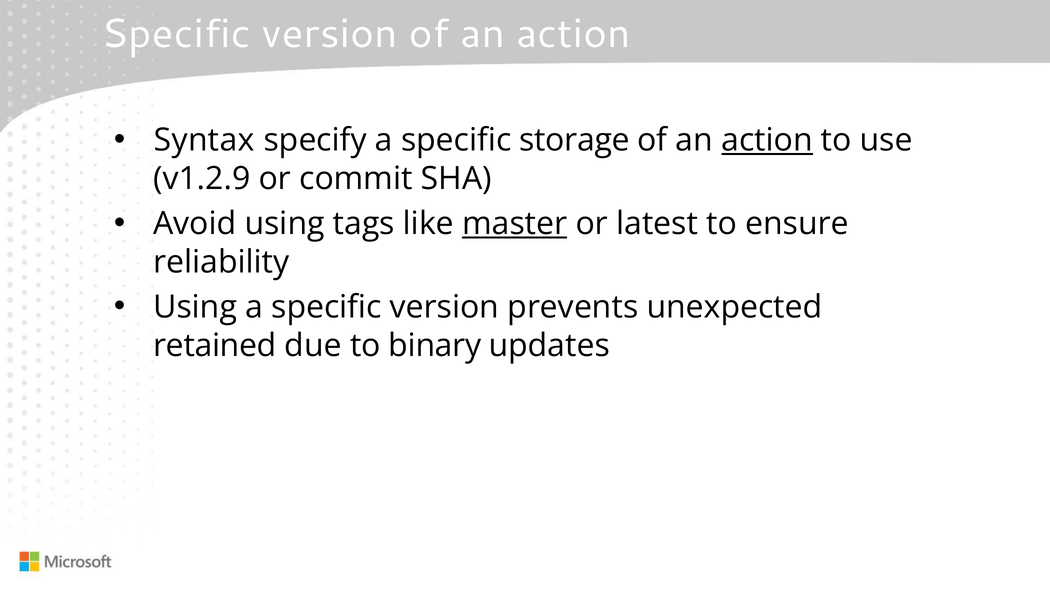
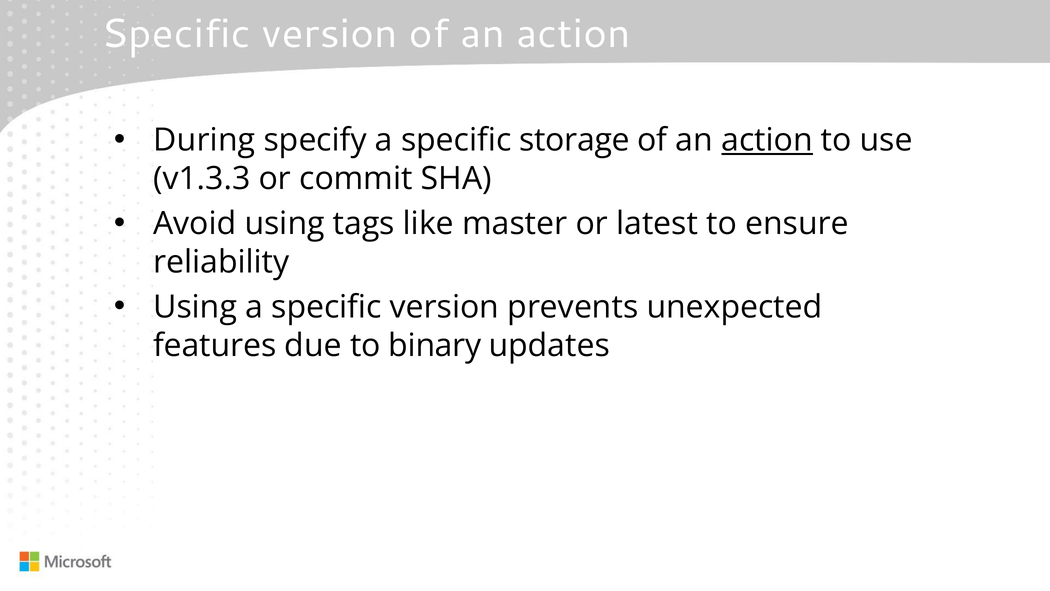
Syntax: Syntax -> During (204, 140)
v1.2.9: v1.2.9 -> v1.3.3 (202, 179)
master underline: present -> none (515, 224)
retained: retained -> features (215, 345)
